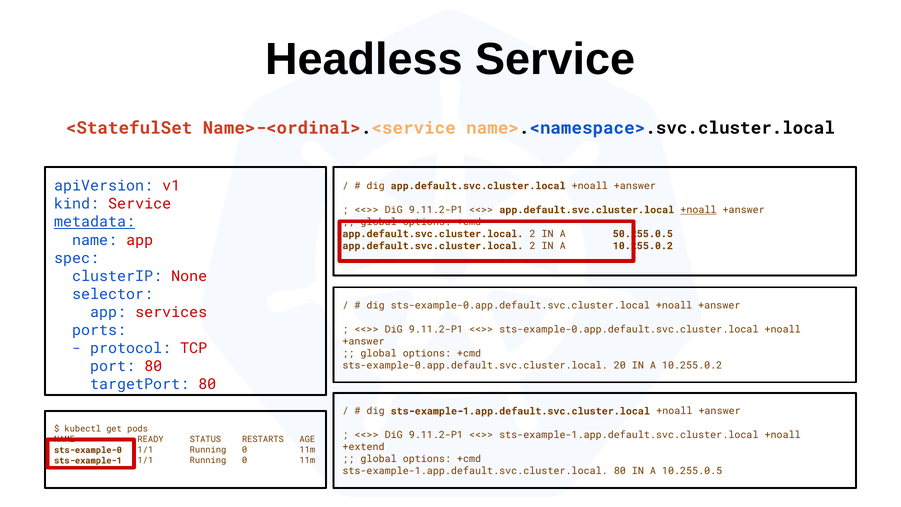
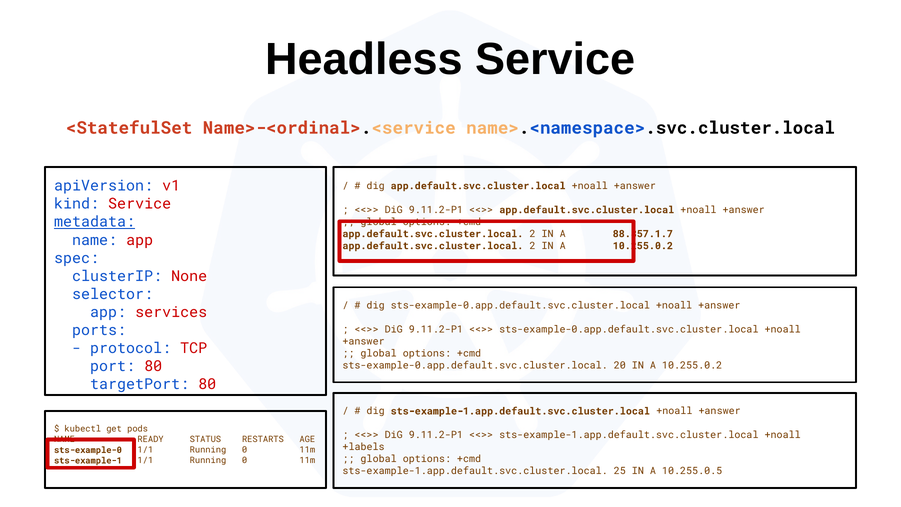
+noall underline: present -> none (698, 210)
50.255.0.5: 50.255.0.5 -> 88.857.1.7 (643, 234)
+extend: +extend -> +labels (364, 447)
sts-example-1.app.default.svc.cluster.local 80: 80 -> 25 (620, 471)
